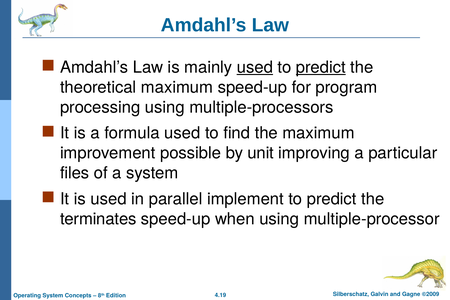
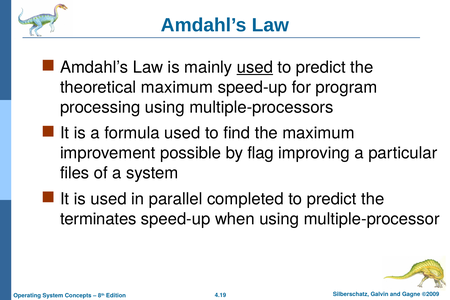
predict underline: present -> none (321, 67)
unit: unit -> flag (261, 153)
implement: implement -> completed (245, 199)
